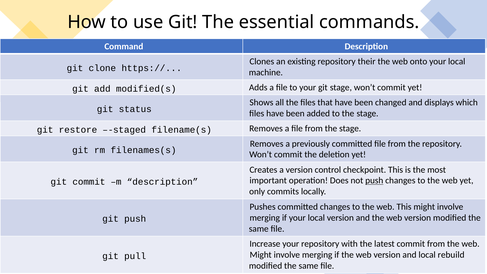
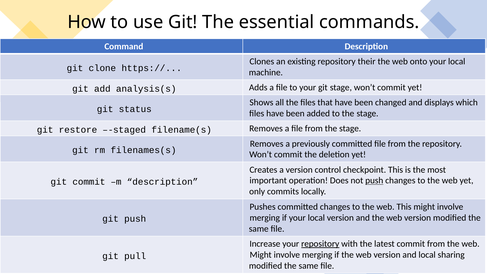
modified(s: modified(s -> analysis(s (146, 89)
repository underline: none -> present (320, 244)
rebuild: rebuild -> sharing (451, 255)
